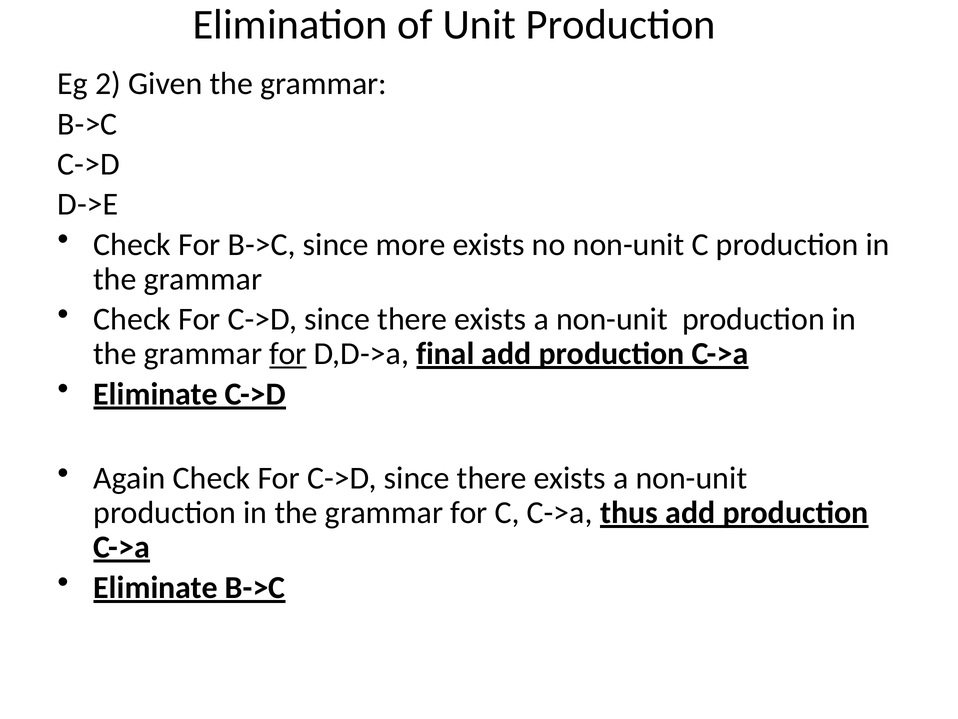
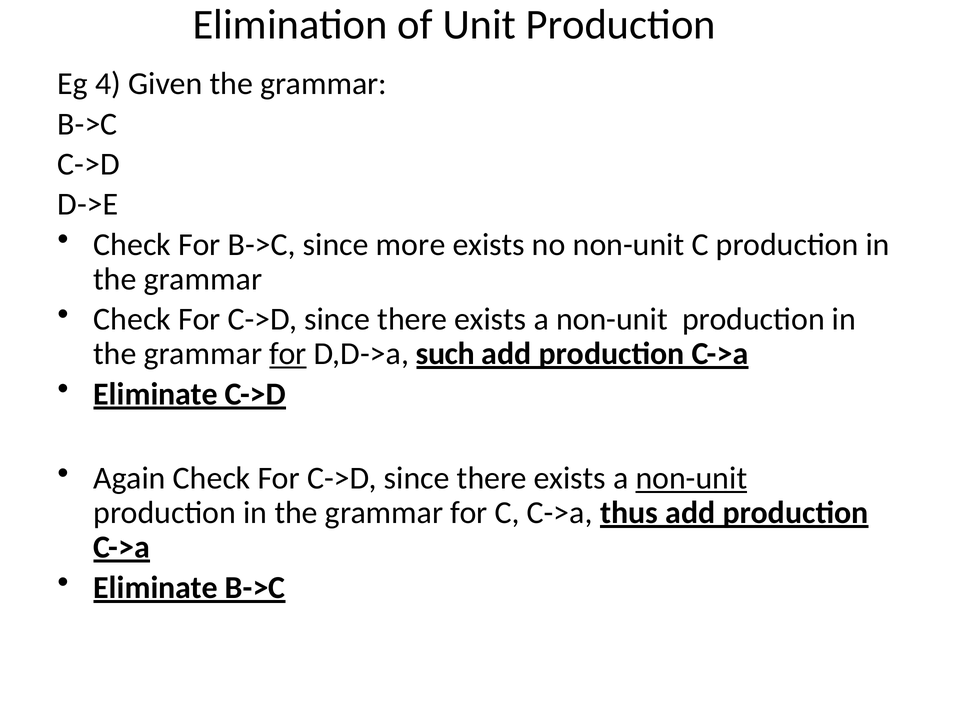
2: 2 -> 4 (108, 84)
final: final -> such (445, 354)
non-unit underline: none -> present (691, 478)
